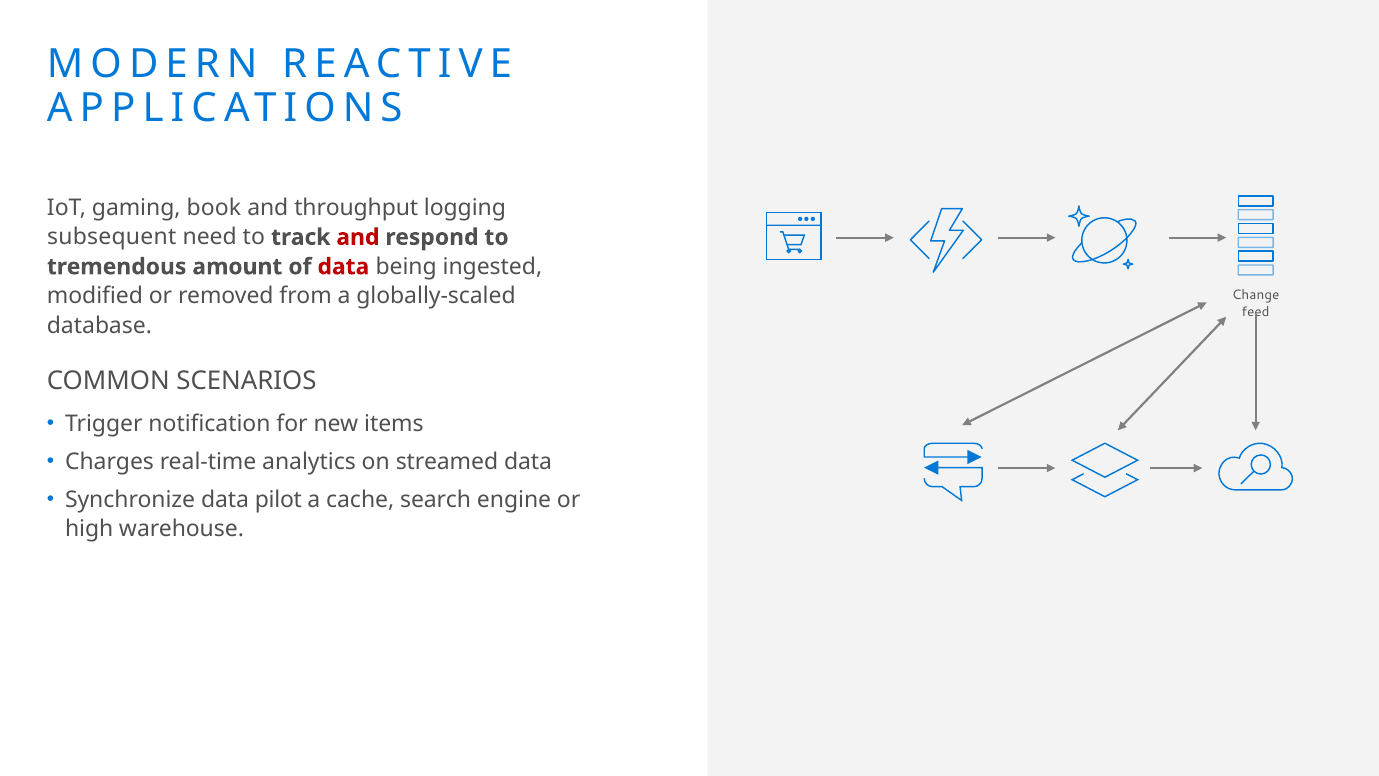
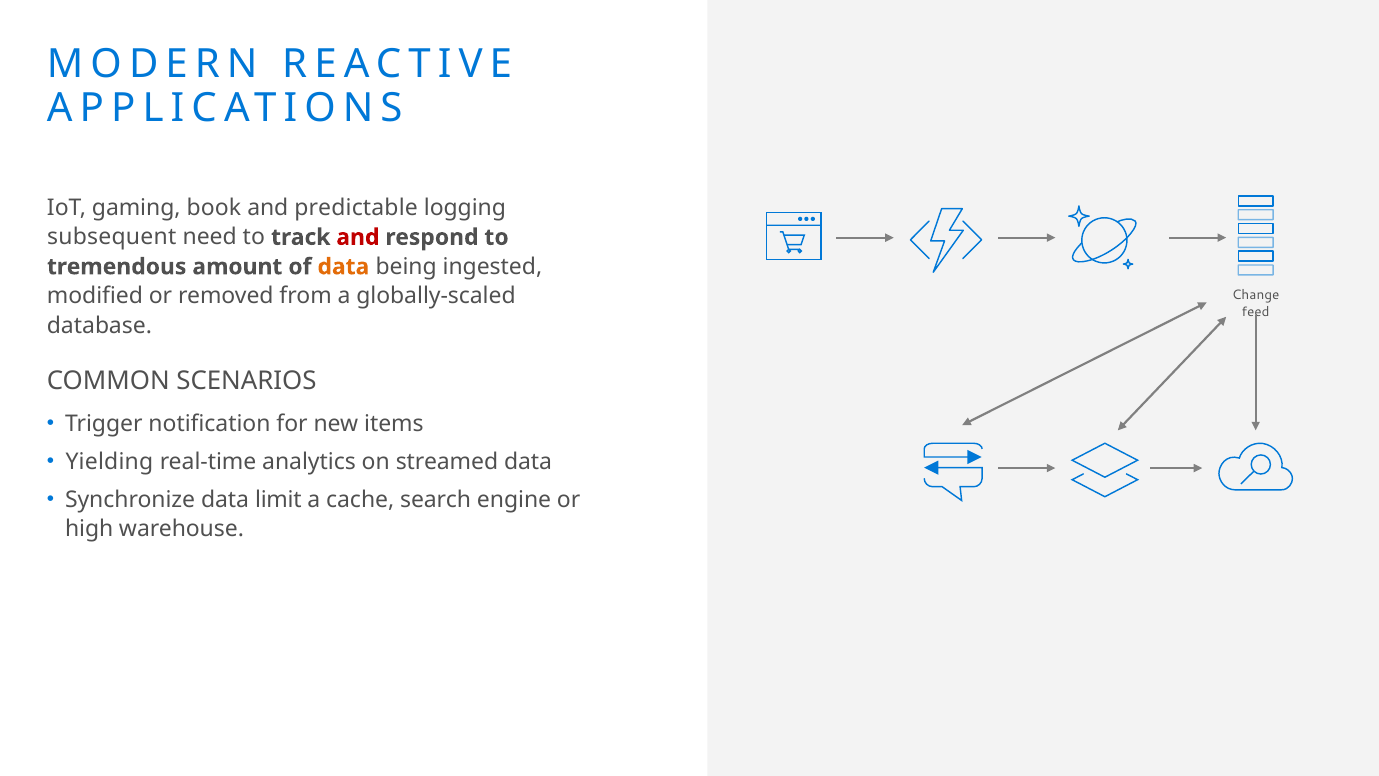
throughput: throughput -> predictable (356, 208)
data colour: red -> orange (343, 267)
Charges: Charges -> Yielding (109, 462)
pilot: pilot -> limit (278, 500)
